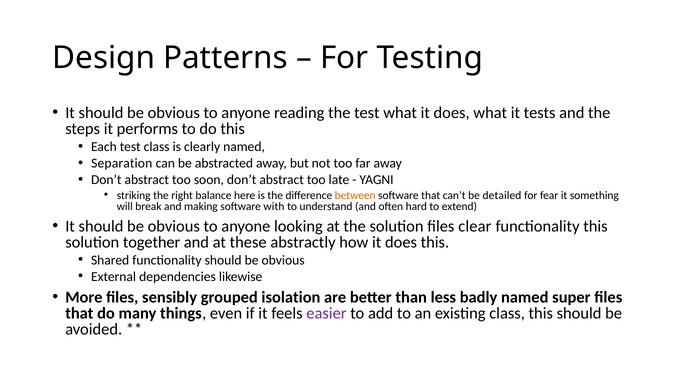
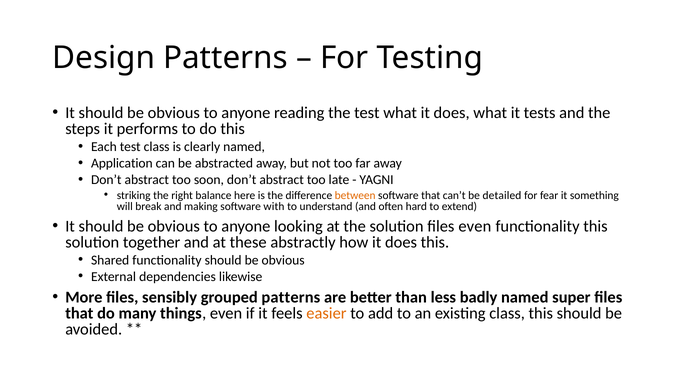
Separation: Separation -> Application (122, 163)
files clear: clear -> even (475, 226)
grouped isolation: isolation -> patterns (291, 297)
easier colour: purple -> orange (326, 313)
